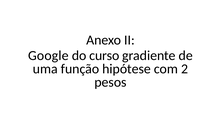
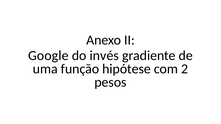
curso: curso -> invés (104, 56)
